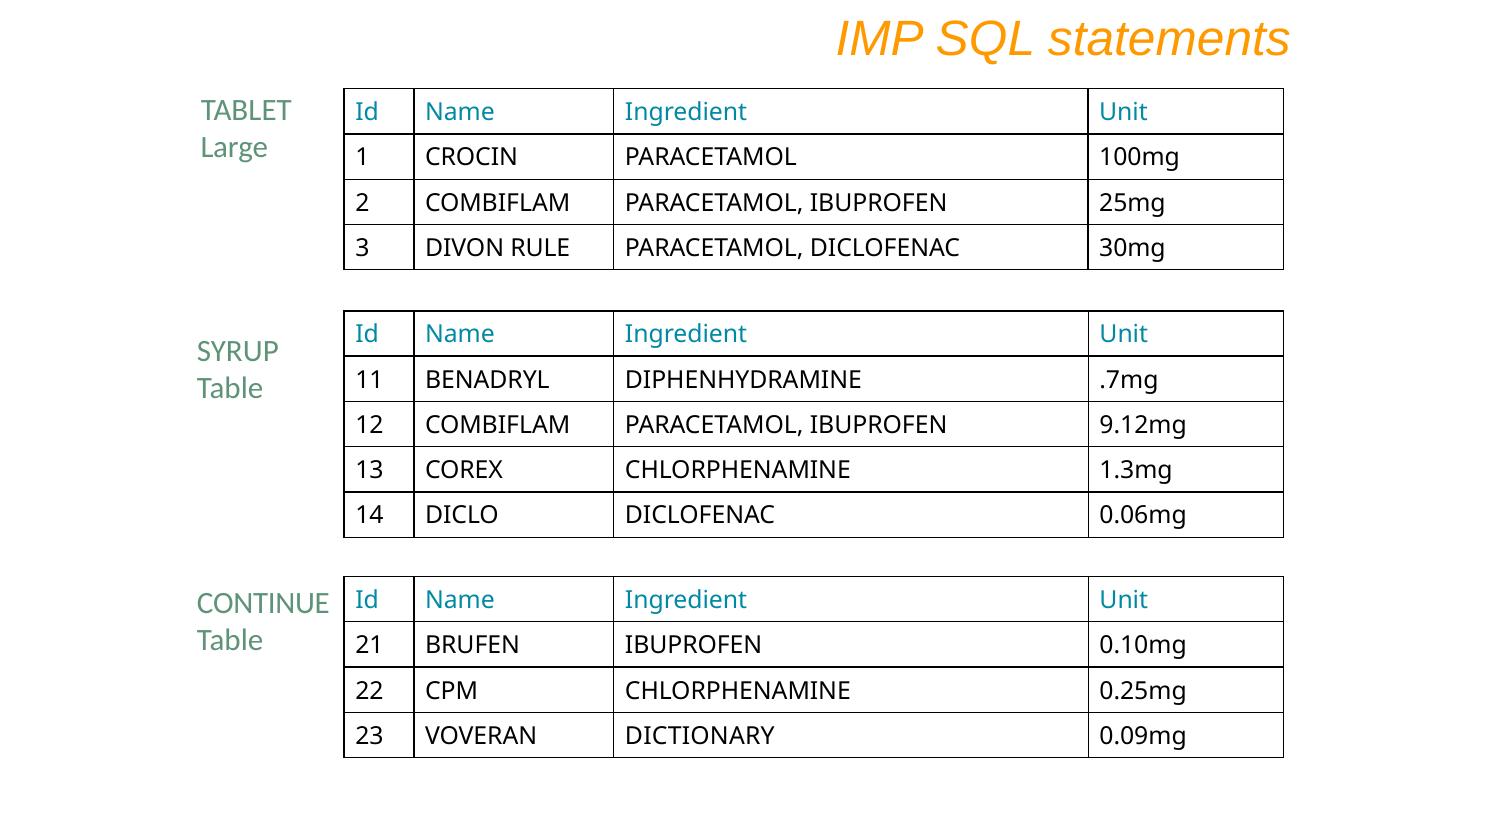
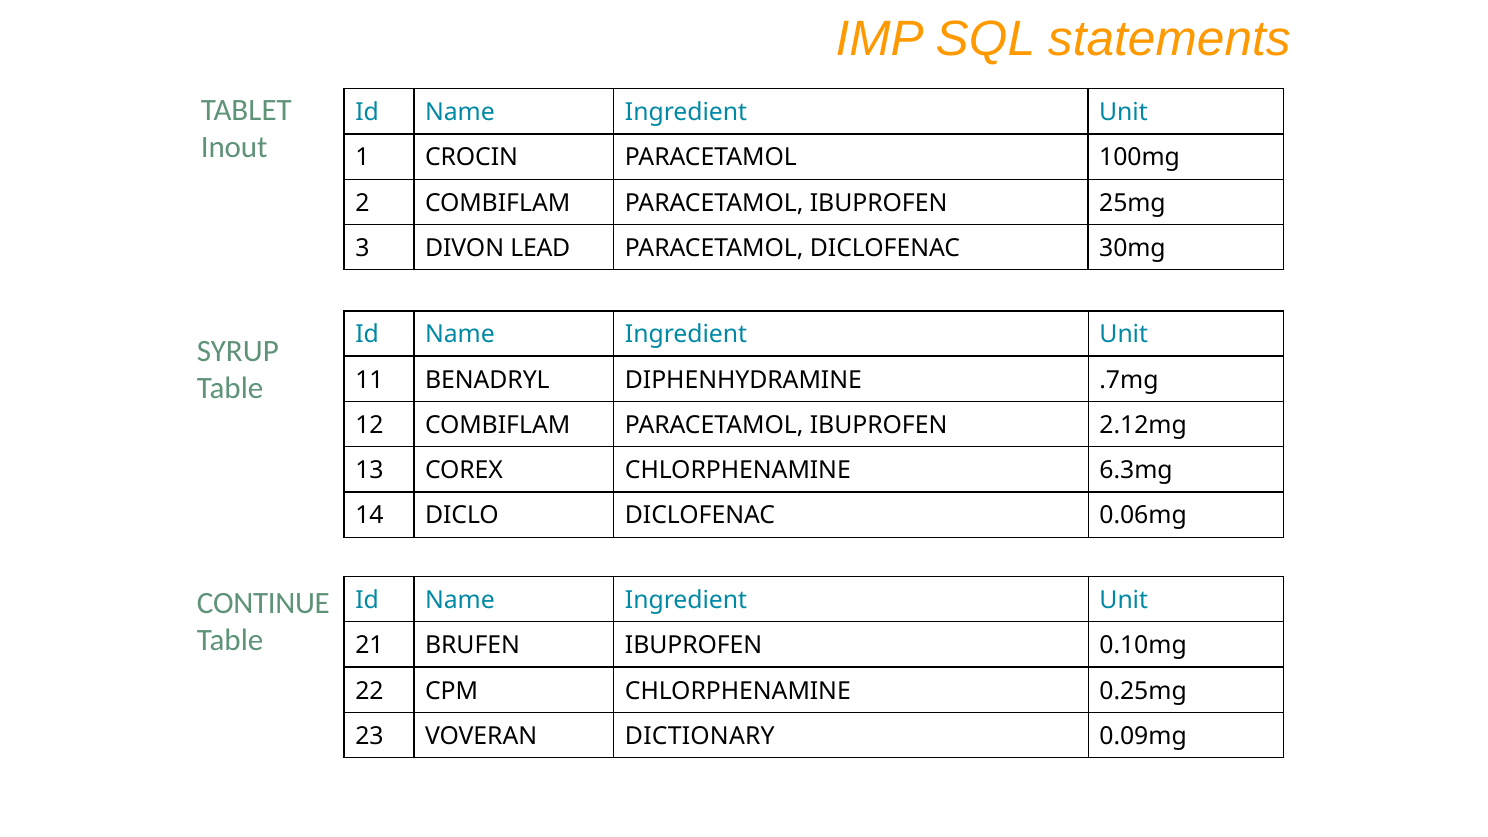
Large: Large -> Inout (234, 147)
RULE: RULE -> LEAD (540, 248)
9.12mg: 9.12mg -> 2.12mg (1143, 425)
1.3mg: 1.3mg -> 6.3mg (1136, 470)
